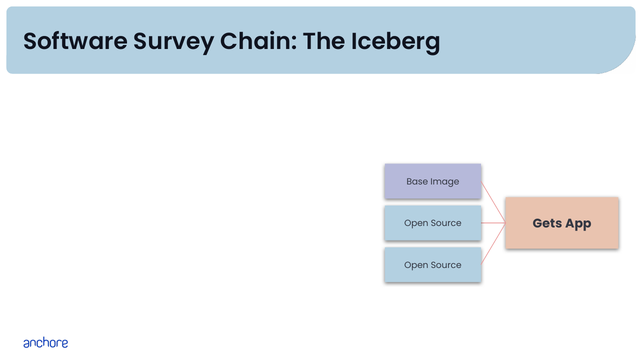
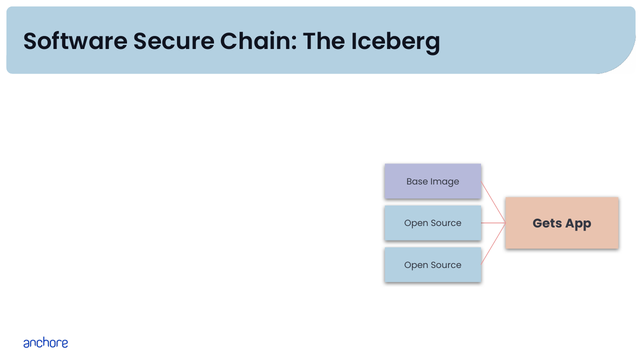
Survey: Survey -> Secure (174, 42)
